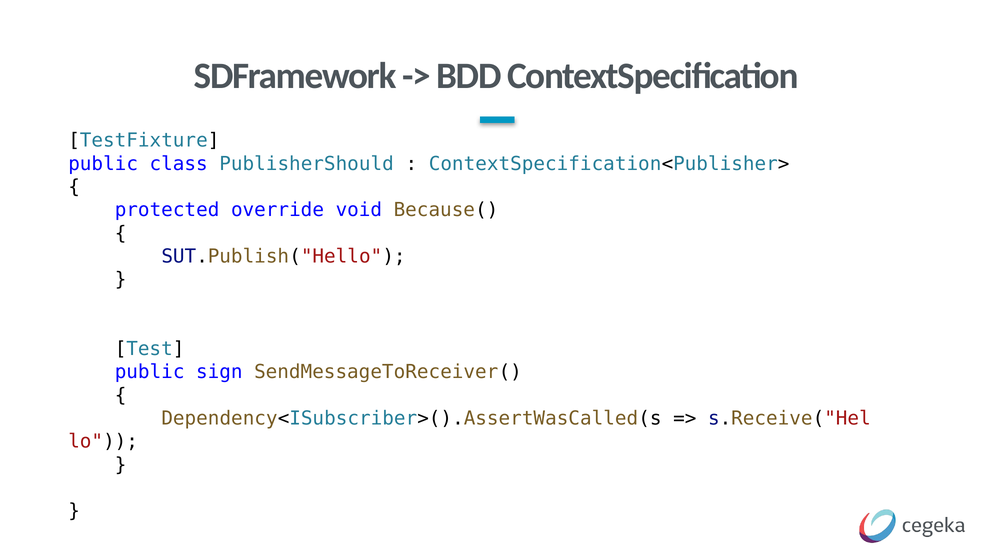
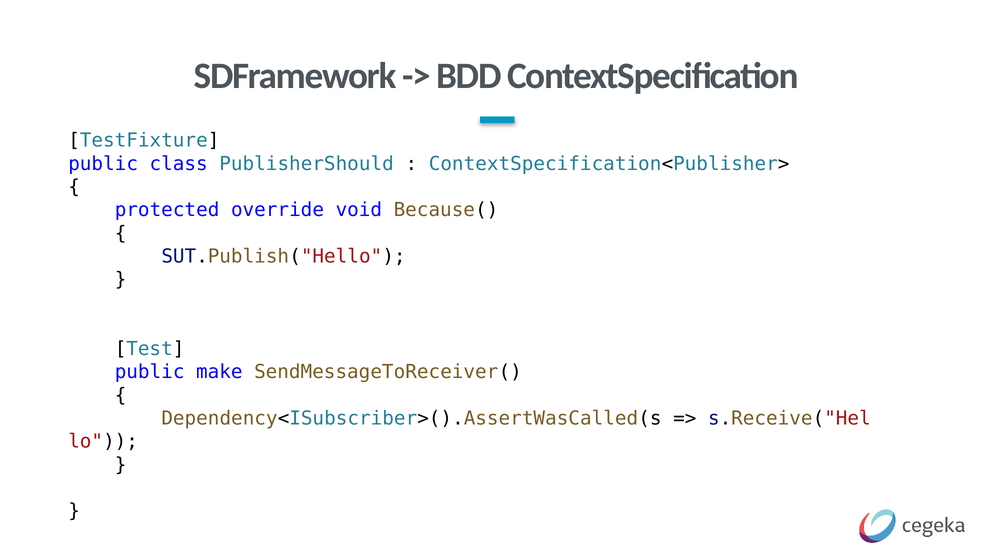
sign: sign -> make (219, 372)
